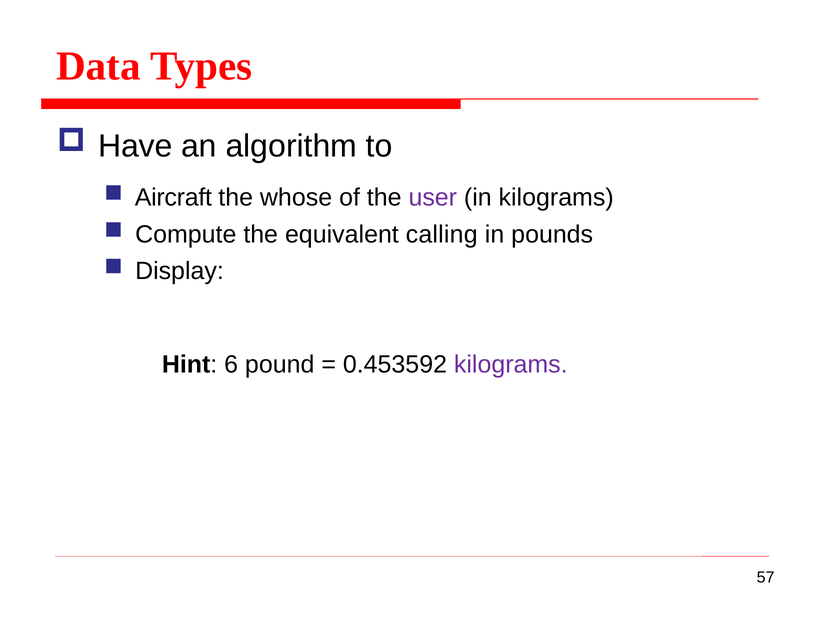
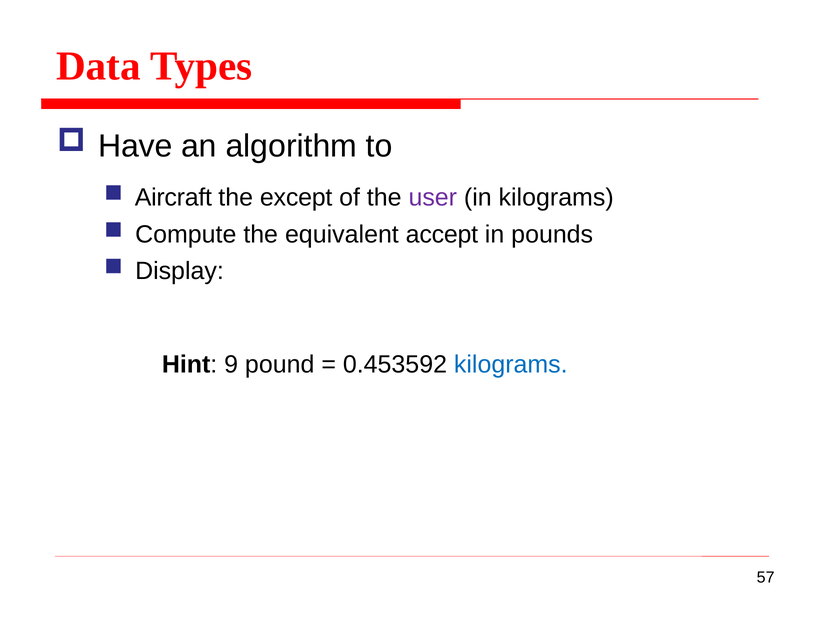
whose: whose -> except (296, 198)
calling: calling -> accept (442, 234)
6: 6 -> 9 (231, 365)
kilograms colour: purple -> blue (511, 365)
